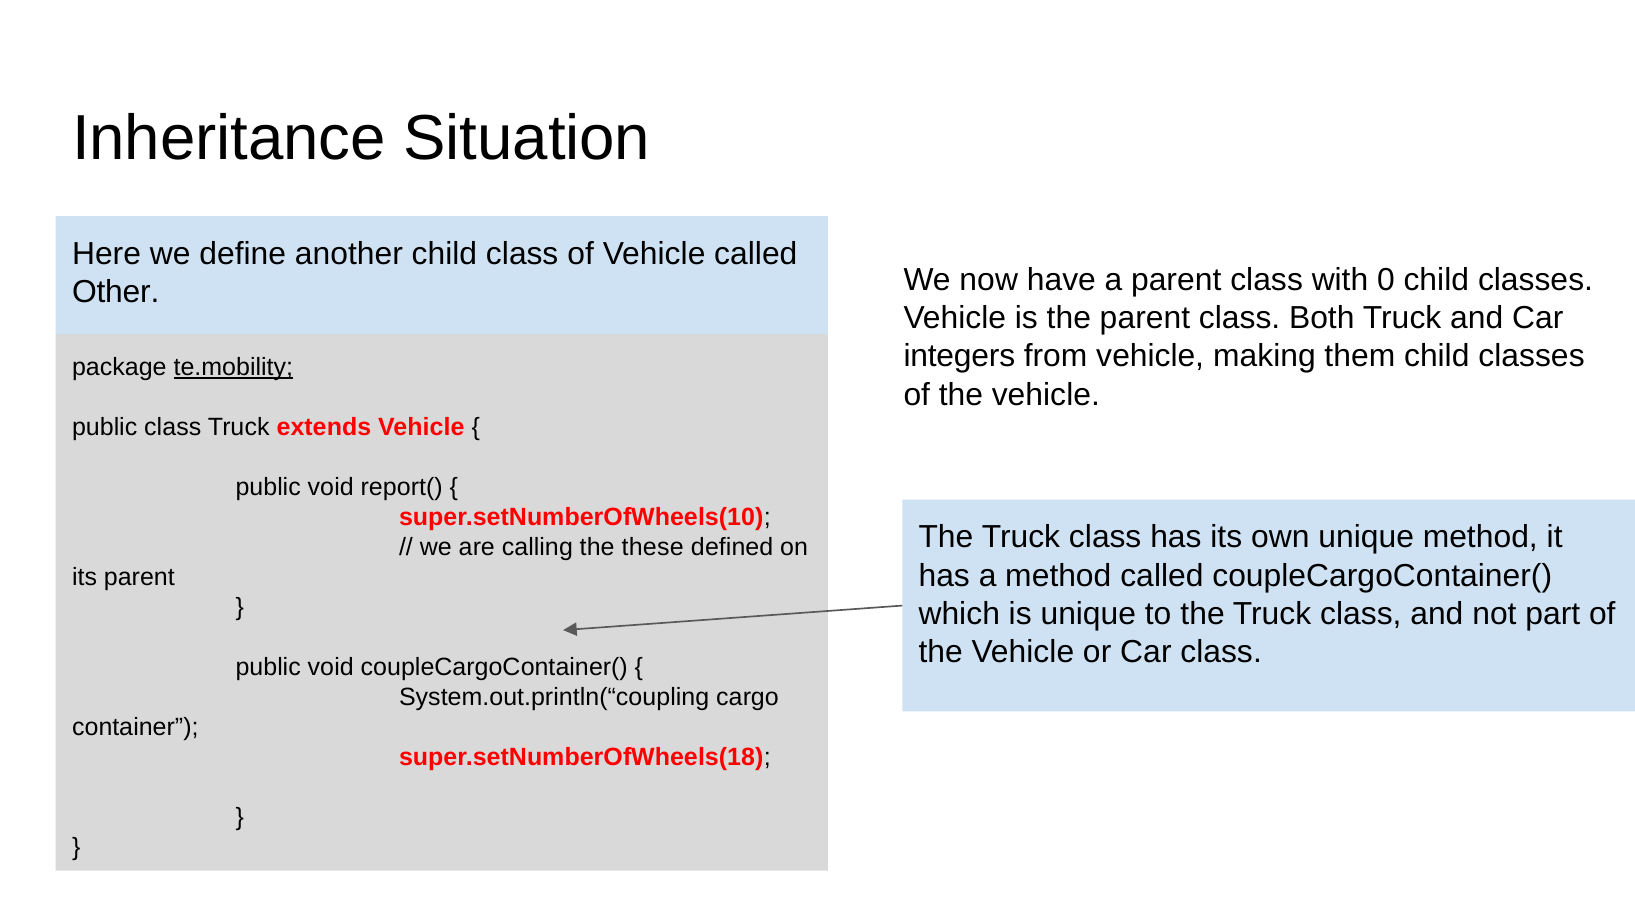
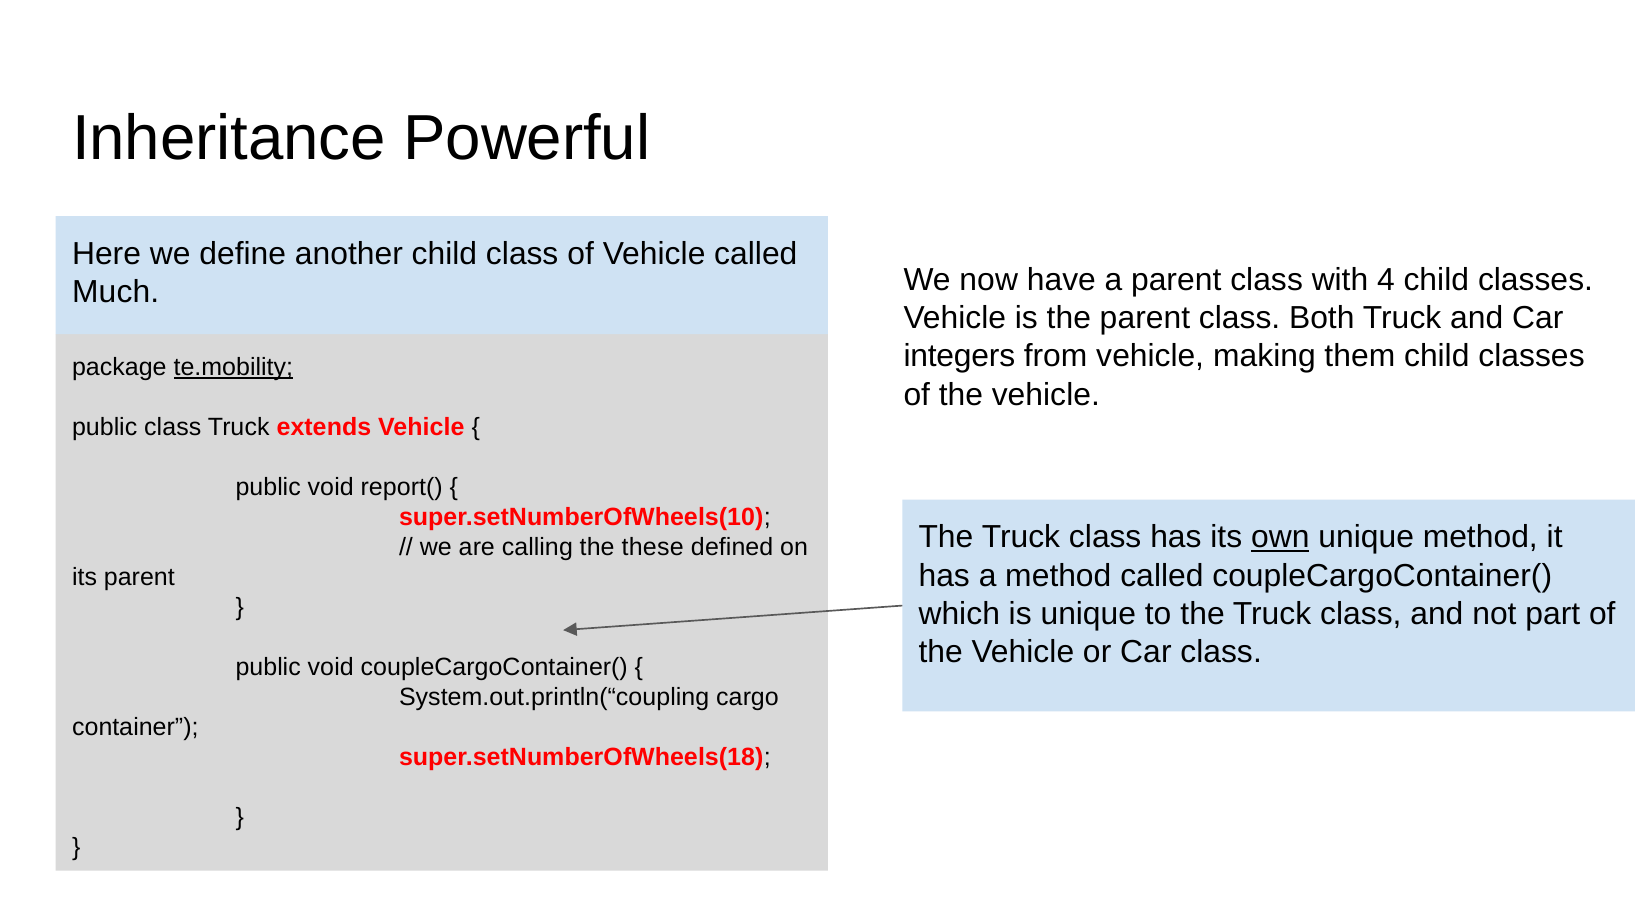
Situation: Situation -> Powerful (527, 139)
0: 0 -> 4 (1386, 280)
Other: Other -> Much (116, 292)
own underline: none -> present (1280, 537)
